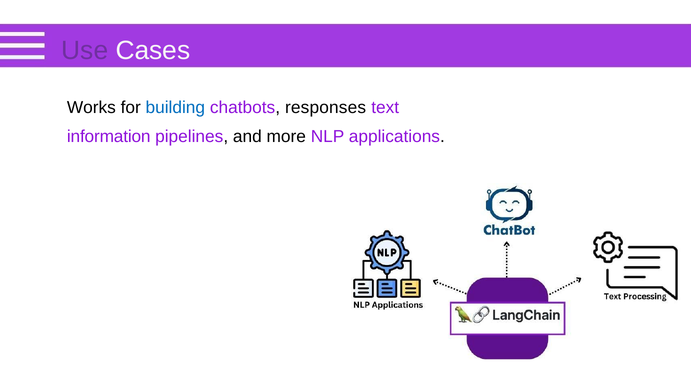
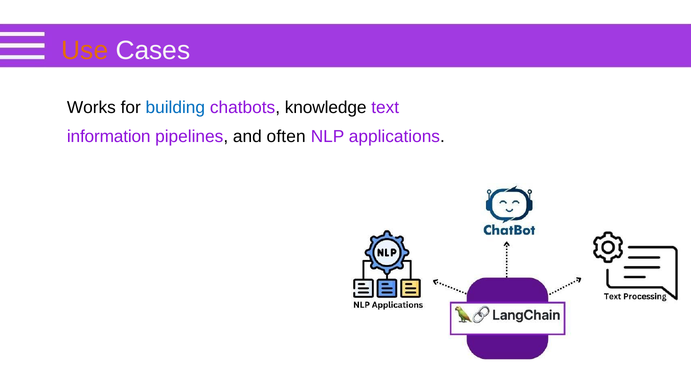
Use colour: purple -> orange (85, 51)
responses: responses -> knowledge (326, 108)
more: more -> often (286, 137)
